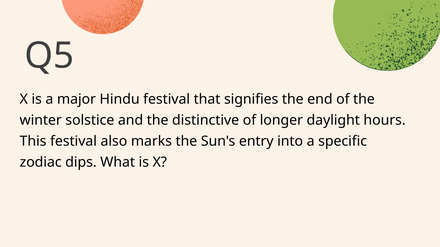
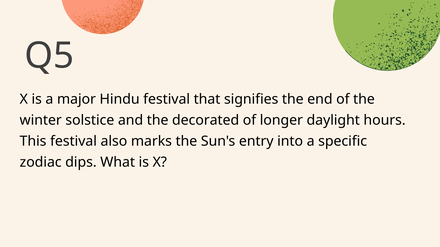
distinctive: distinctive -> decorated (206, 121)
